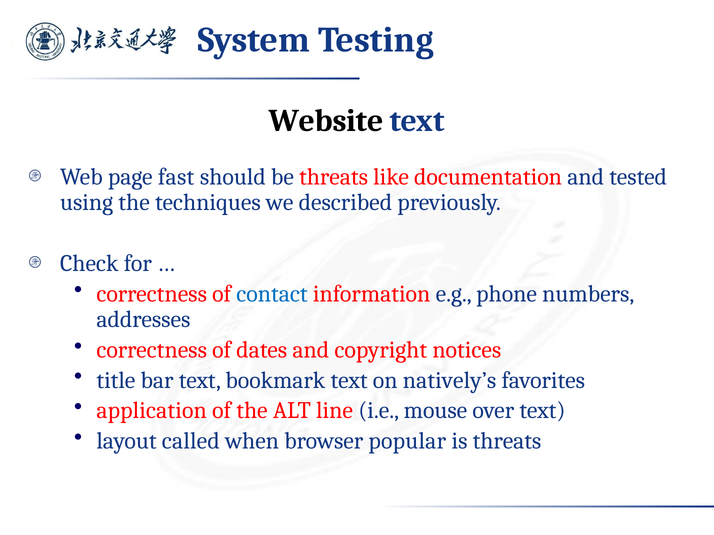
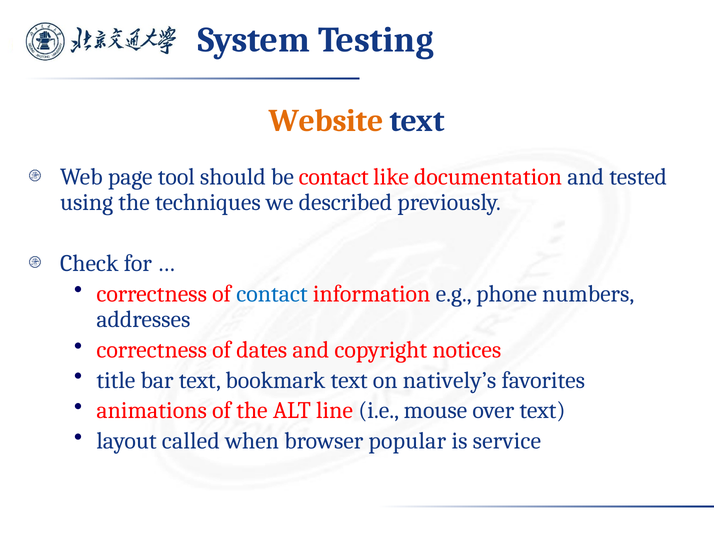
Website colour: black -> orange (326, 121)
fast: fast -> tool (176, 177)
be threats: threats -> contact (334, 177)
application: application -> animations (152, 411)
is threats: threats -> service (507, 441)
